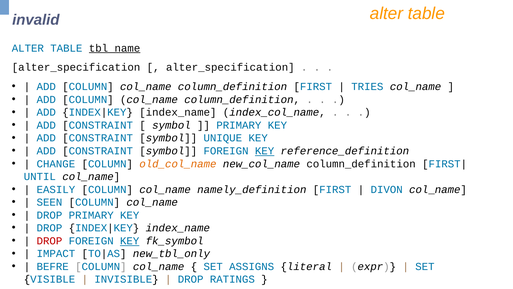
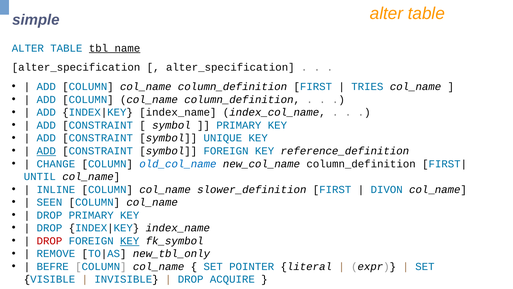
invalid: invalid -> simple (36, 20)
ADD underline: none -> present (46, 151)
KEY underline: present -> none (265, 151)
old_col_name colour: orange -> blue (178, 164)
EASILY: EASILY -> INLINE (56, 189)
namely_definition: namely_definition -> slower_definition (252, 189)
IMPACT: IMPACT -> REMOVE (56, 253)
ASSIGNS: ASSIGNS -> POINTER (252, 266)
RATINGS: RATINGS -> ACQUIRE (232, 279)
